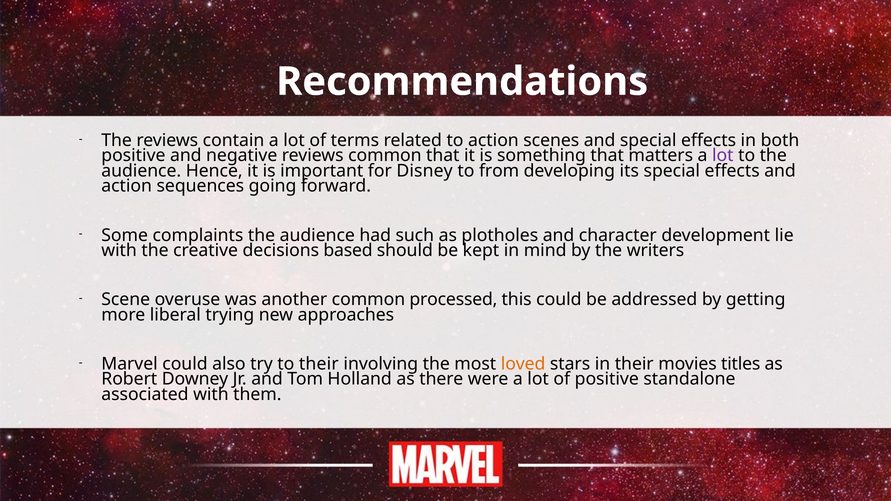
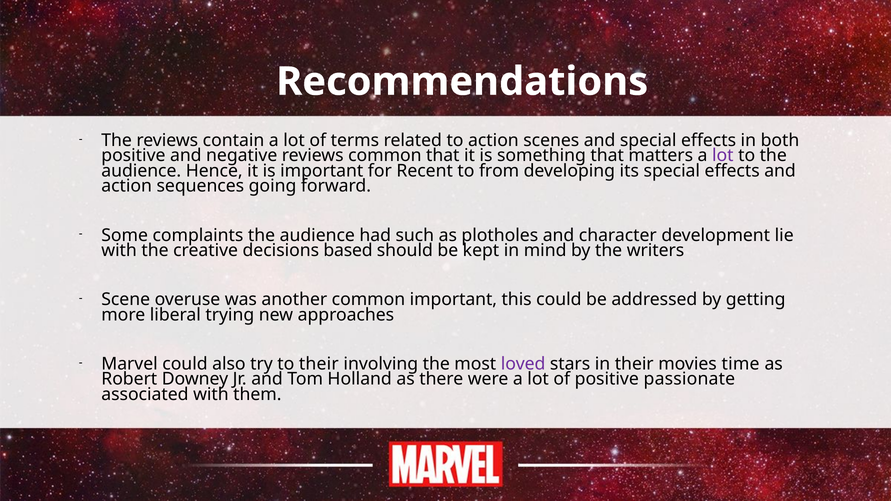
Disney: Disney -> Recent (425, 171)
common processed: processed -> important (453, 300)
loved colour: orange -> purple (523, 364)
titles: titles -> time (741, 364)
standalone: standalone -> passionate (689, 379)
